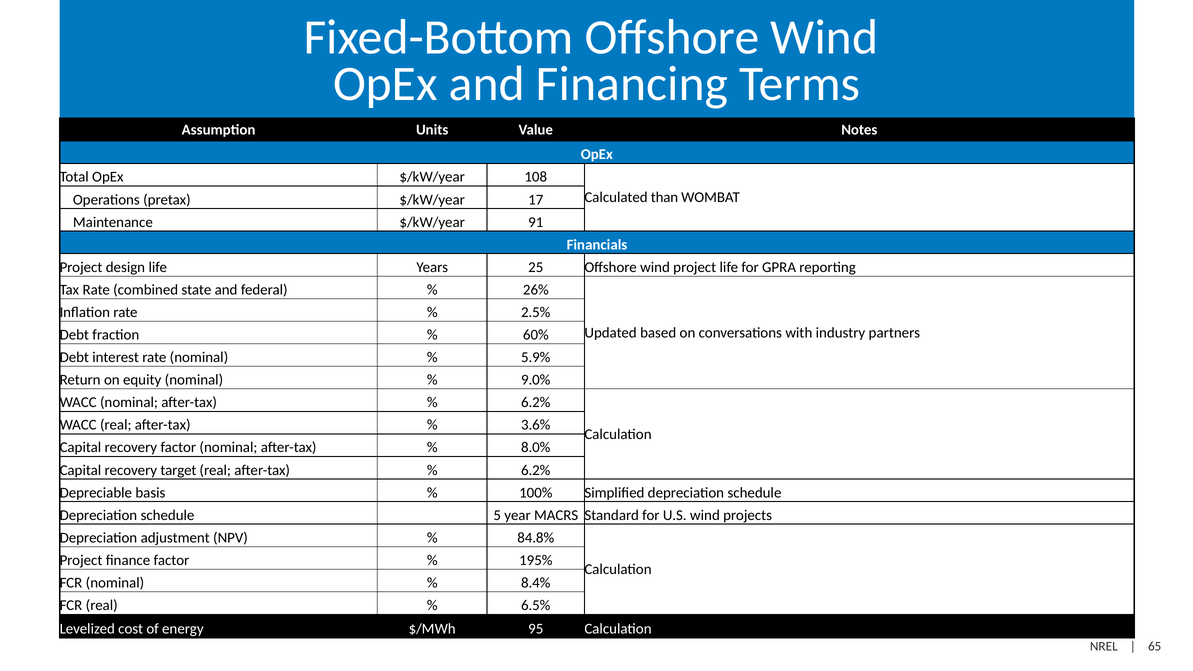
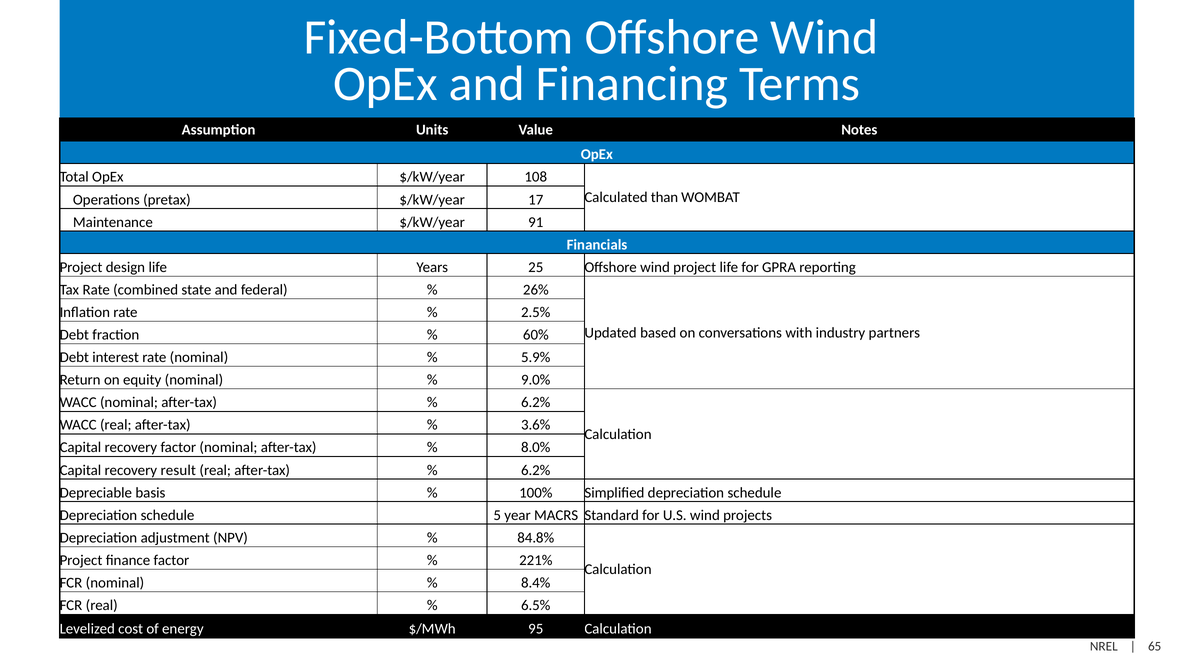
target: target -> result (178, 470)
195%: 195% -> 221% (536, 560)
